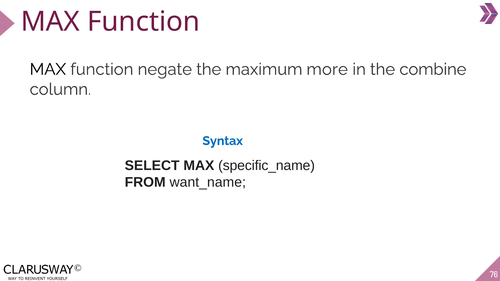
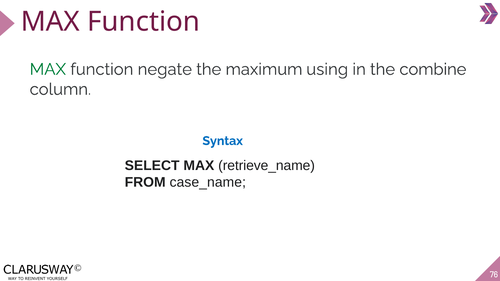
MAX colour: black -> green (48, 69)
more: more -> using (327, 69)
specific_name: specific_name -> retrieve_name (267, 166)
want_name: want_name -> case_name (208, 183)
